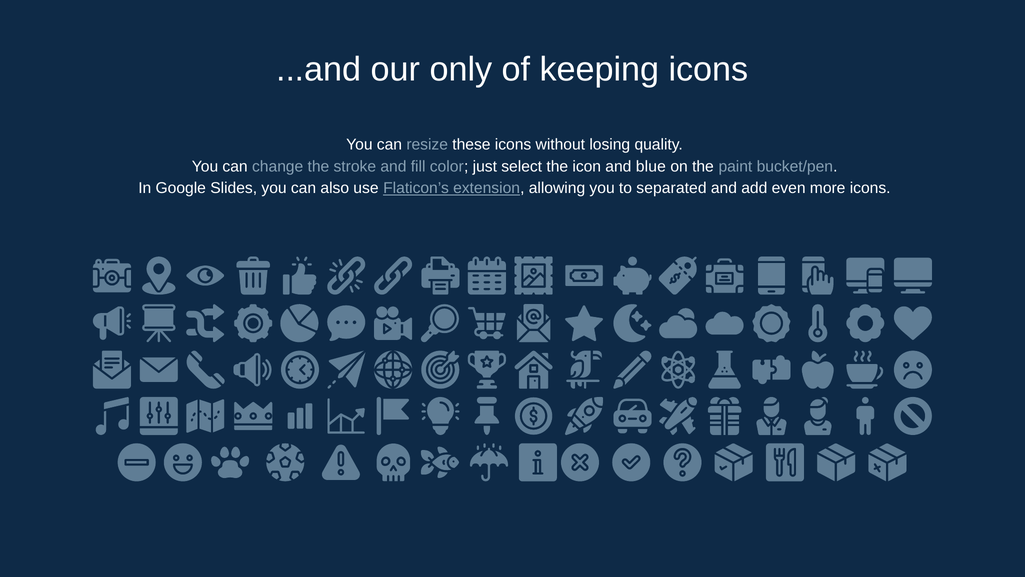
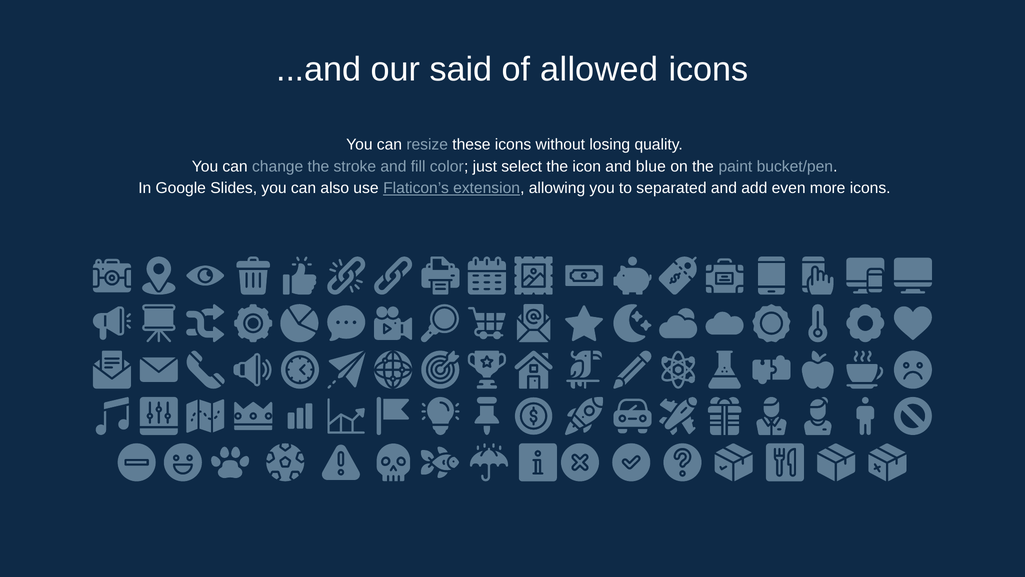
only: only -> said (461, 69)
keeping: keeping -> allowed (599, 69)
